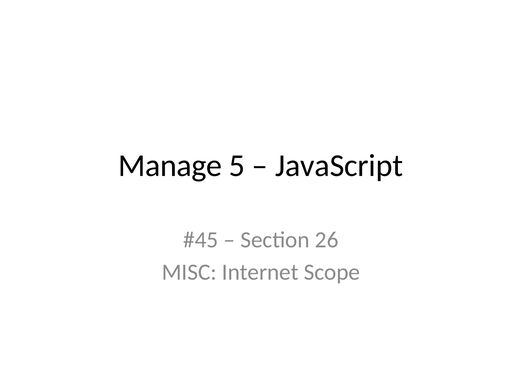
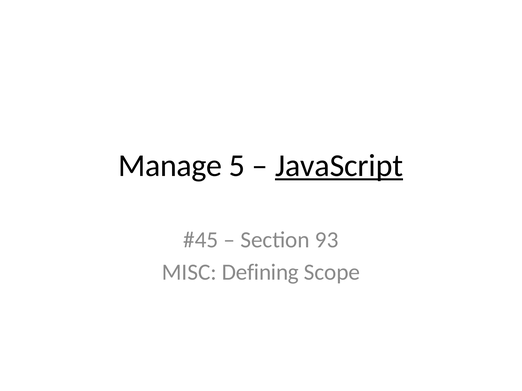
JavaScript underline: none -> present (339, 166)
26: 26 -> 93 (327, 240)
Internet: Internet -> Defining (260, 272)
